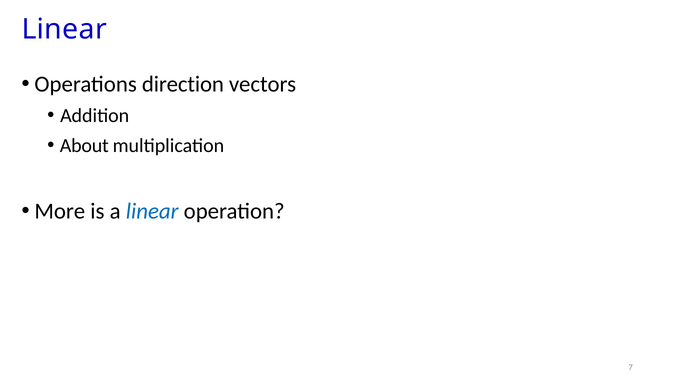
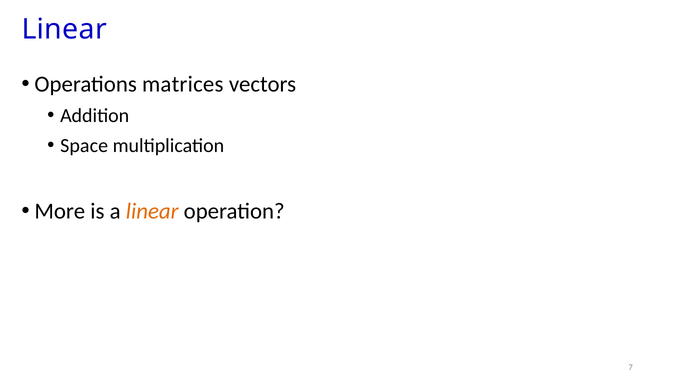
direction: direction -> matrices (183, 84)
About: About -> Space (84, 146)
linear colour: blue -> orange (152, 211)
